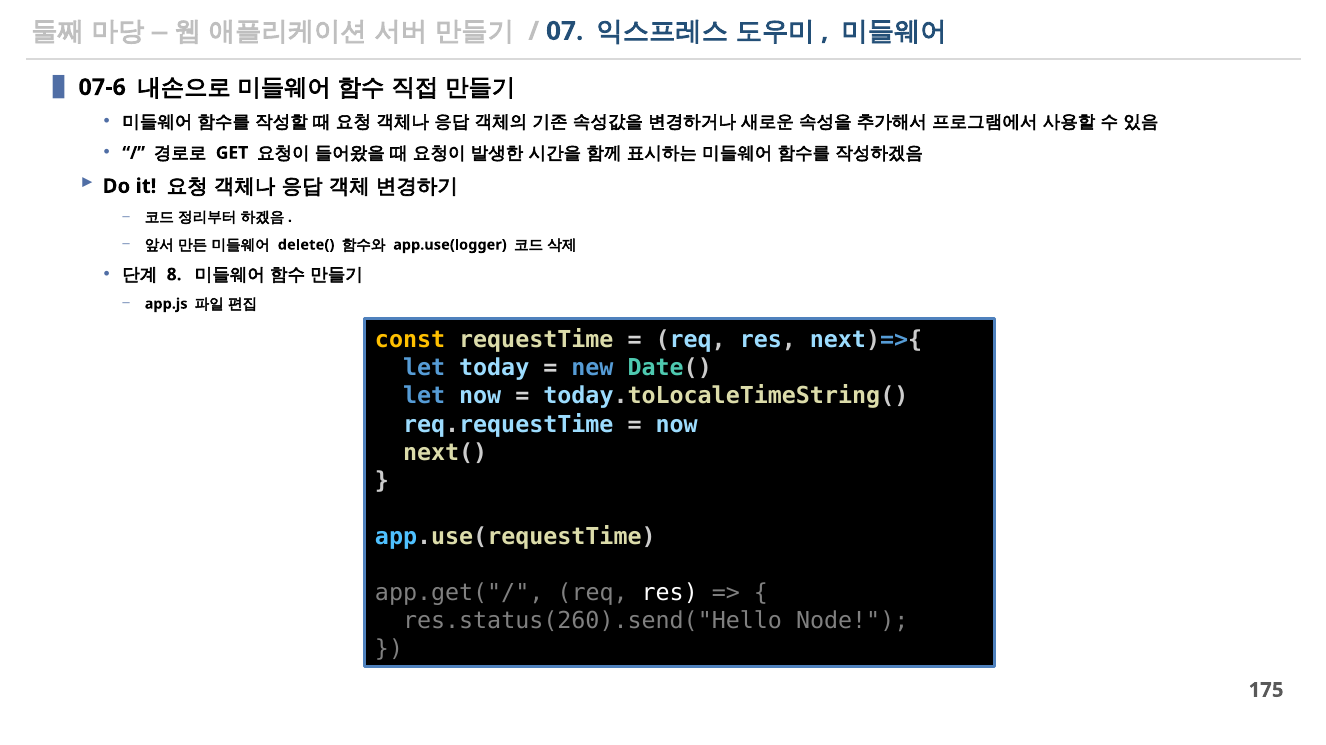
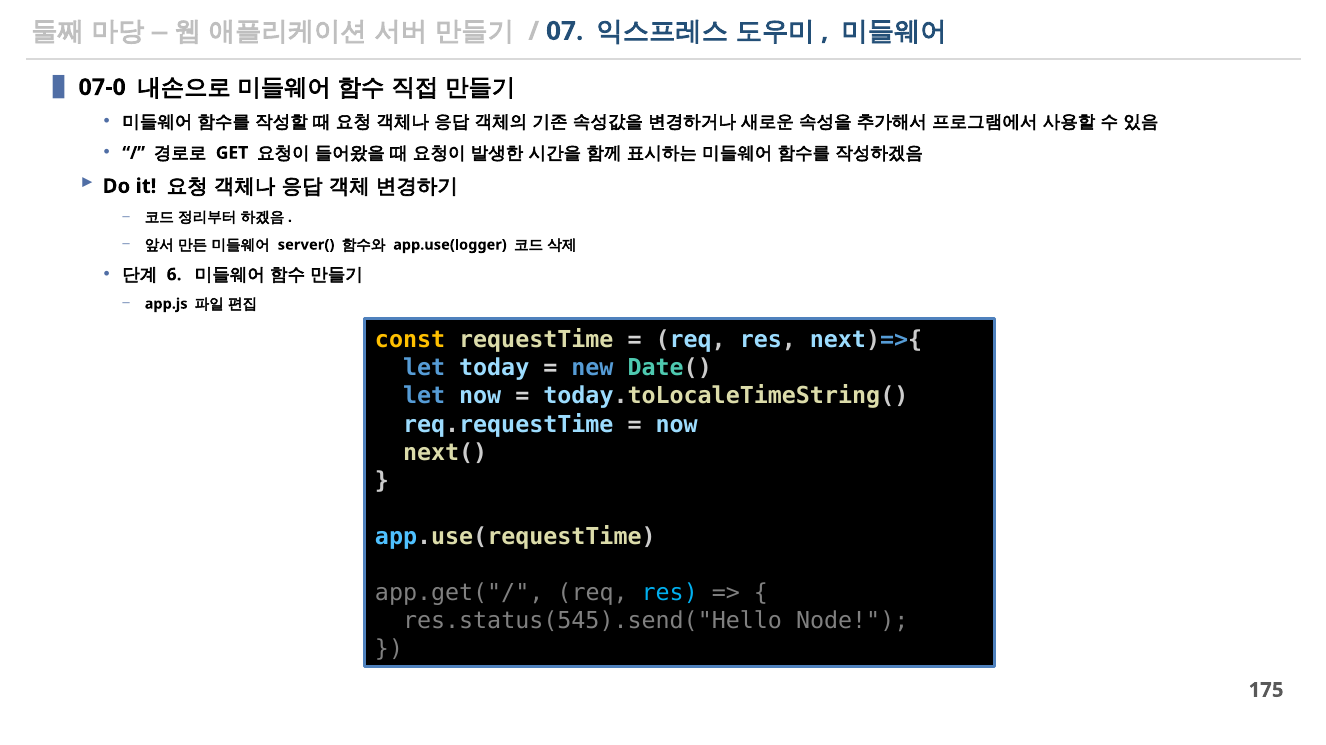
07-6: 07-6 -> 07-0 (102, 87)
delete(: delete( -> server( (306, 245)
8: 8 -> 6 (174, 275)
res colour: white -> light blue (670, 593)
res.status(260).send("Hello: res.status(260).send("Hello -> res.status(545).send("Hello (593, 621)
